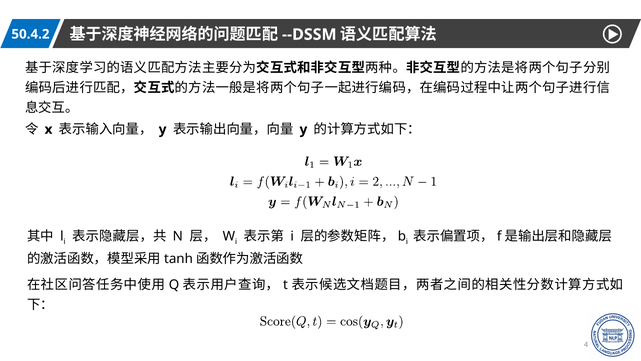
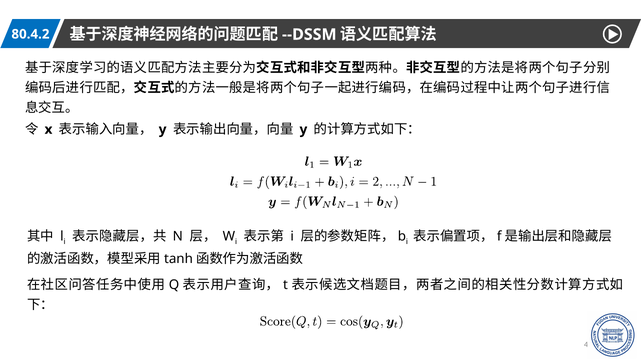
50.4.2: 50.4.2 -> 80.4.2 (30, 34)
